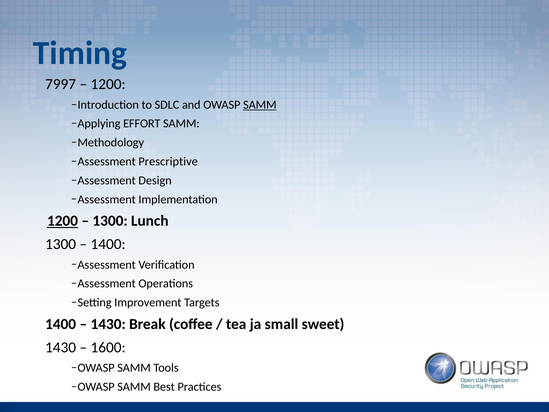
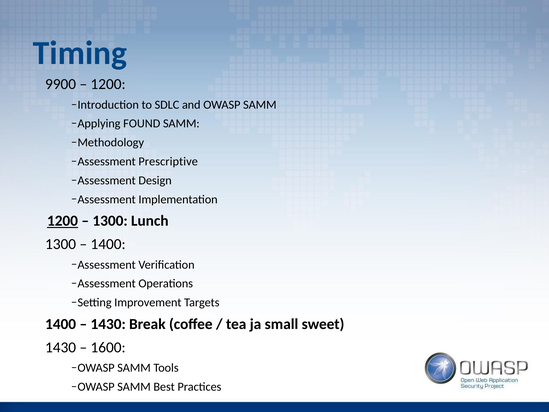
7997: 7997 -> 9900 (61, 84)
SAMM underline: present -> none (260, 105)
EFFORT: EFFORT -> FOUND (142, 124)
